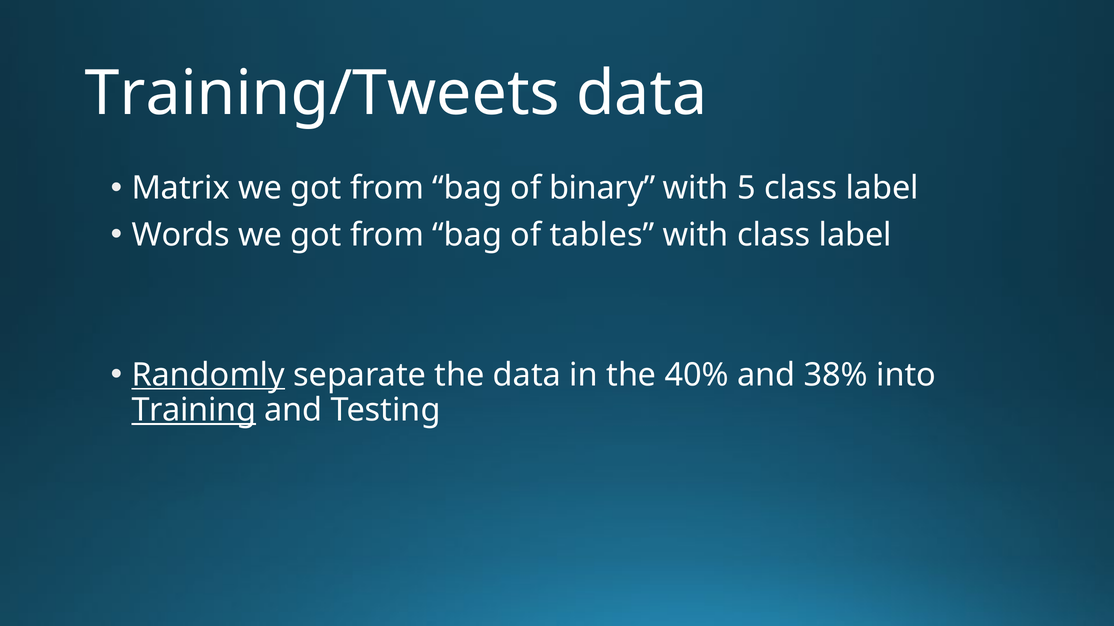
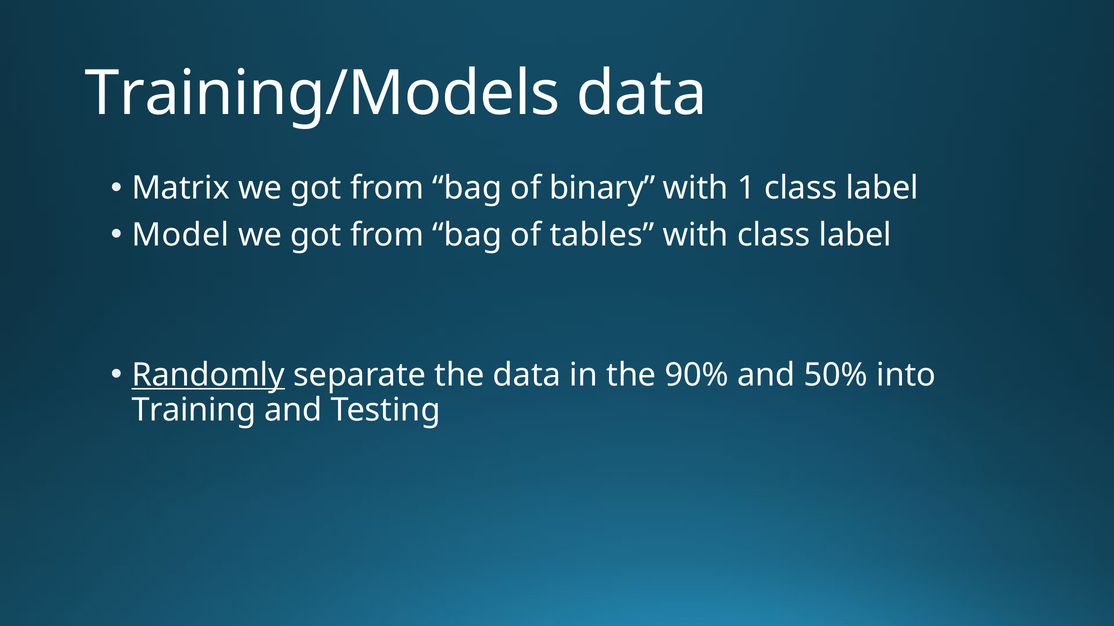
Training/Tweets: Training/Tweets -> Training/Models (323, 94)
5: 5 -> 1 (746, 188)
Words: Words -> Model (181, 235)
40%: 40% -> 90% (697, 375)
38%: 38% -> 50% (836, 375)
Training underline: present -> none (194, 410)
